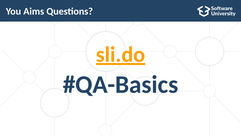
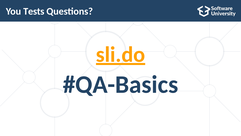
Aims: Aims -> Tests (34, 11)
